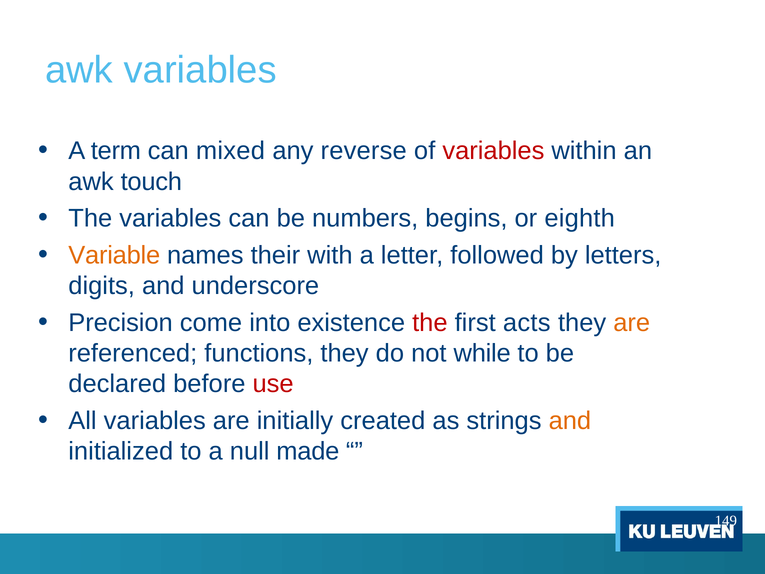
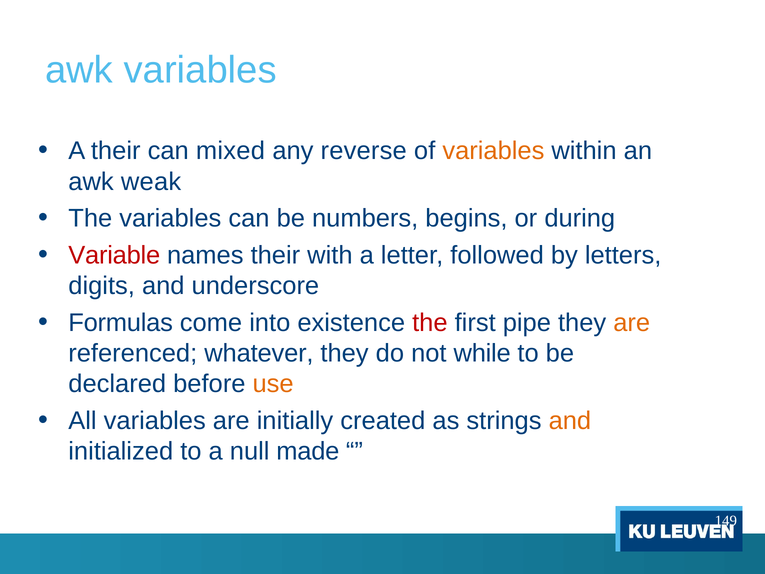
A term: term -> their (116, 151)
variables colour: red -> orange (493, 151)
touch: touch -> weak (151, 182)
eighth: eighth -> during (580, 218)
Variable colour: orange -> red (114, 255)
Precision: Precision -> Formulas (121, 322)
acts: acts -> pipe (527, 322)
functions: functions -> whatever (259, 353)
use colour: red -> orange (273, 384)
